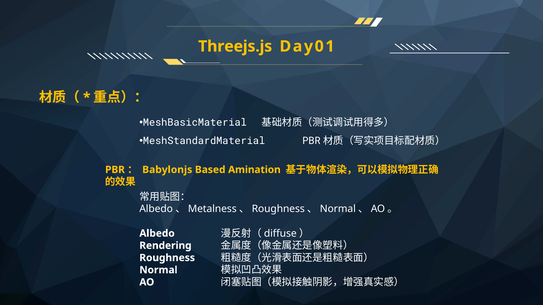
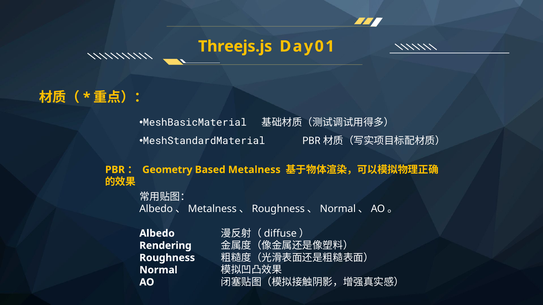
Babylonjs: Babylonjs -> Geometry (167, 170)
Amination: Amination -> Metalness (254, 170)
